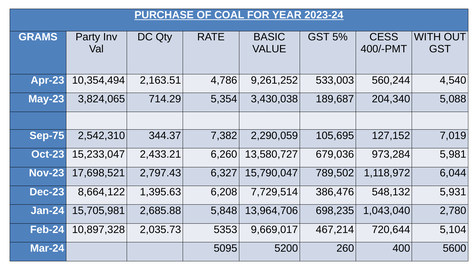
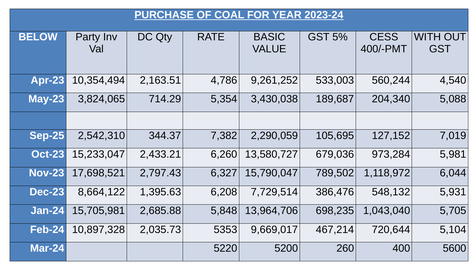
GRAMS: GRAMS -> BELOW (38, 37)
Sep-75: Sep-75 -> Sep-25 (47, 135)
2,780: 2,780 -> 5,705 (453, 211)
5095: 5095 -> 5220 (225, 248)
